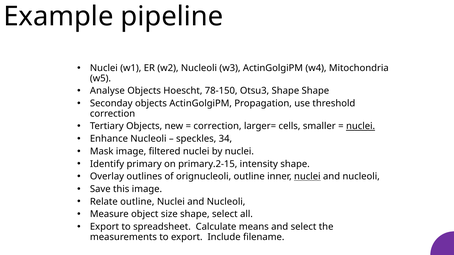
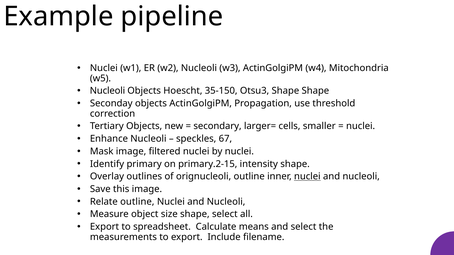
Analyse: Analyse -> Nucleoli (107, 91)
78-150: 78-150 -> 35-150 (221, 91)
correction: correction -> secondary (218, 126)
nuclei underline: present -> none (361, 126)
34: 34 -> 67 (225, 139)
